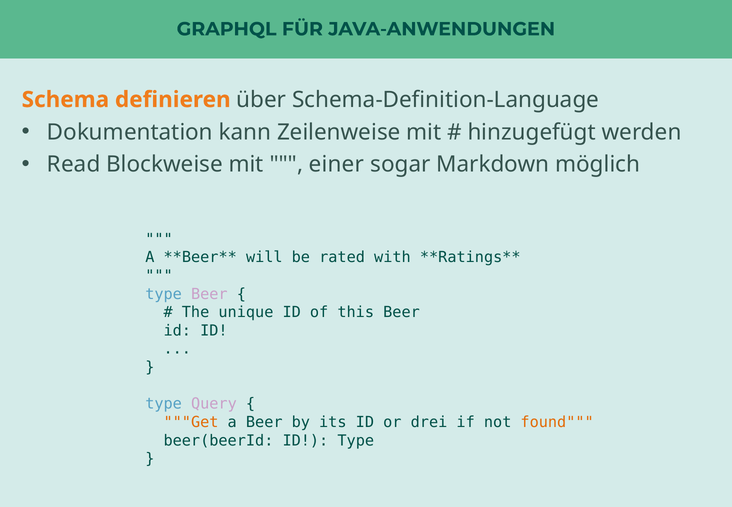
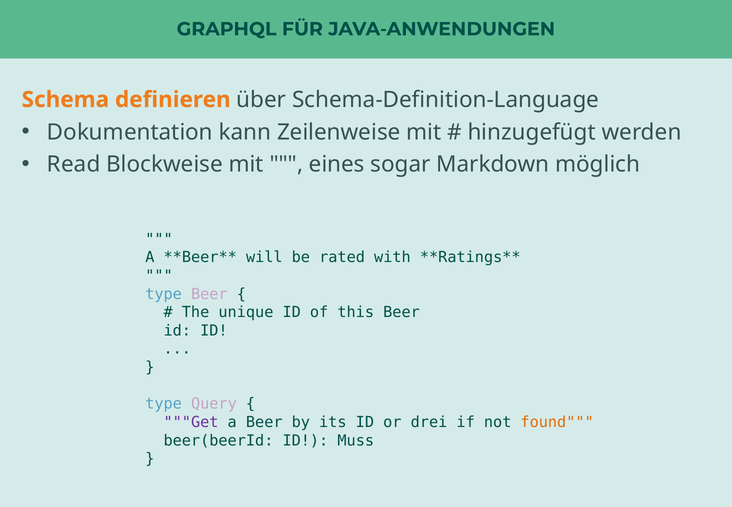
einer: einer -> eines (337, 164)
Get colour: orange -> purple (191, 422)
ID Type: Type -> Muss (356, 440)
